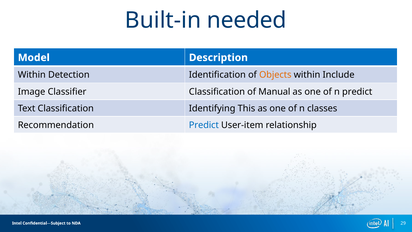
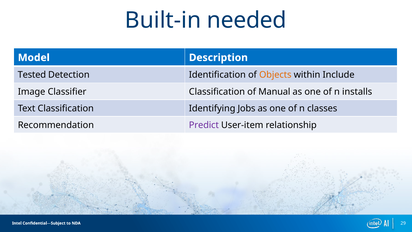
Within: Within -> Tested (32, 75)
n predict: predict -> installs (357, 92)
This: This -> Jobs (247, 108)
Predict colour: blue -> purple (204, 125)
